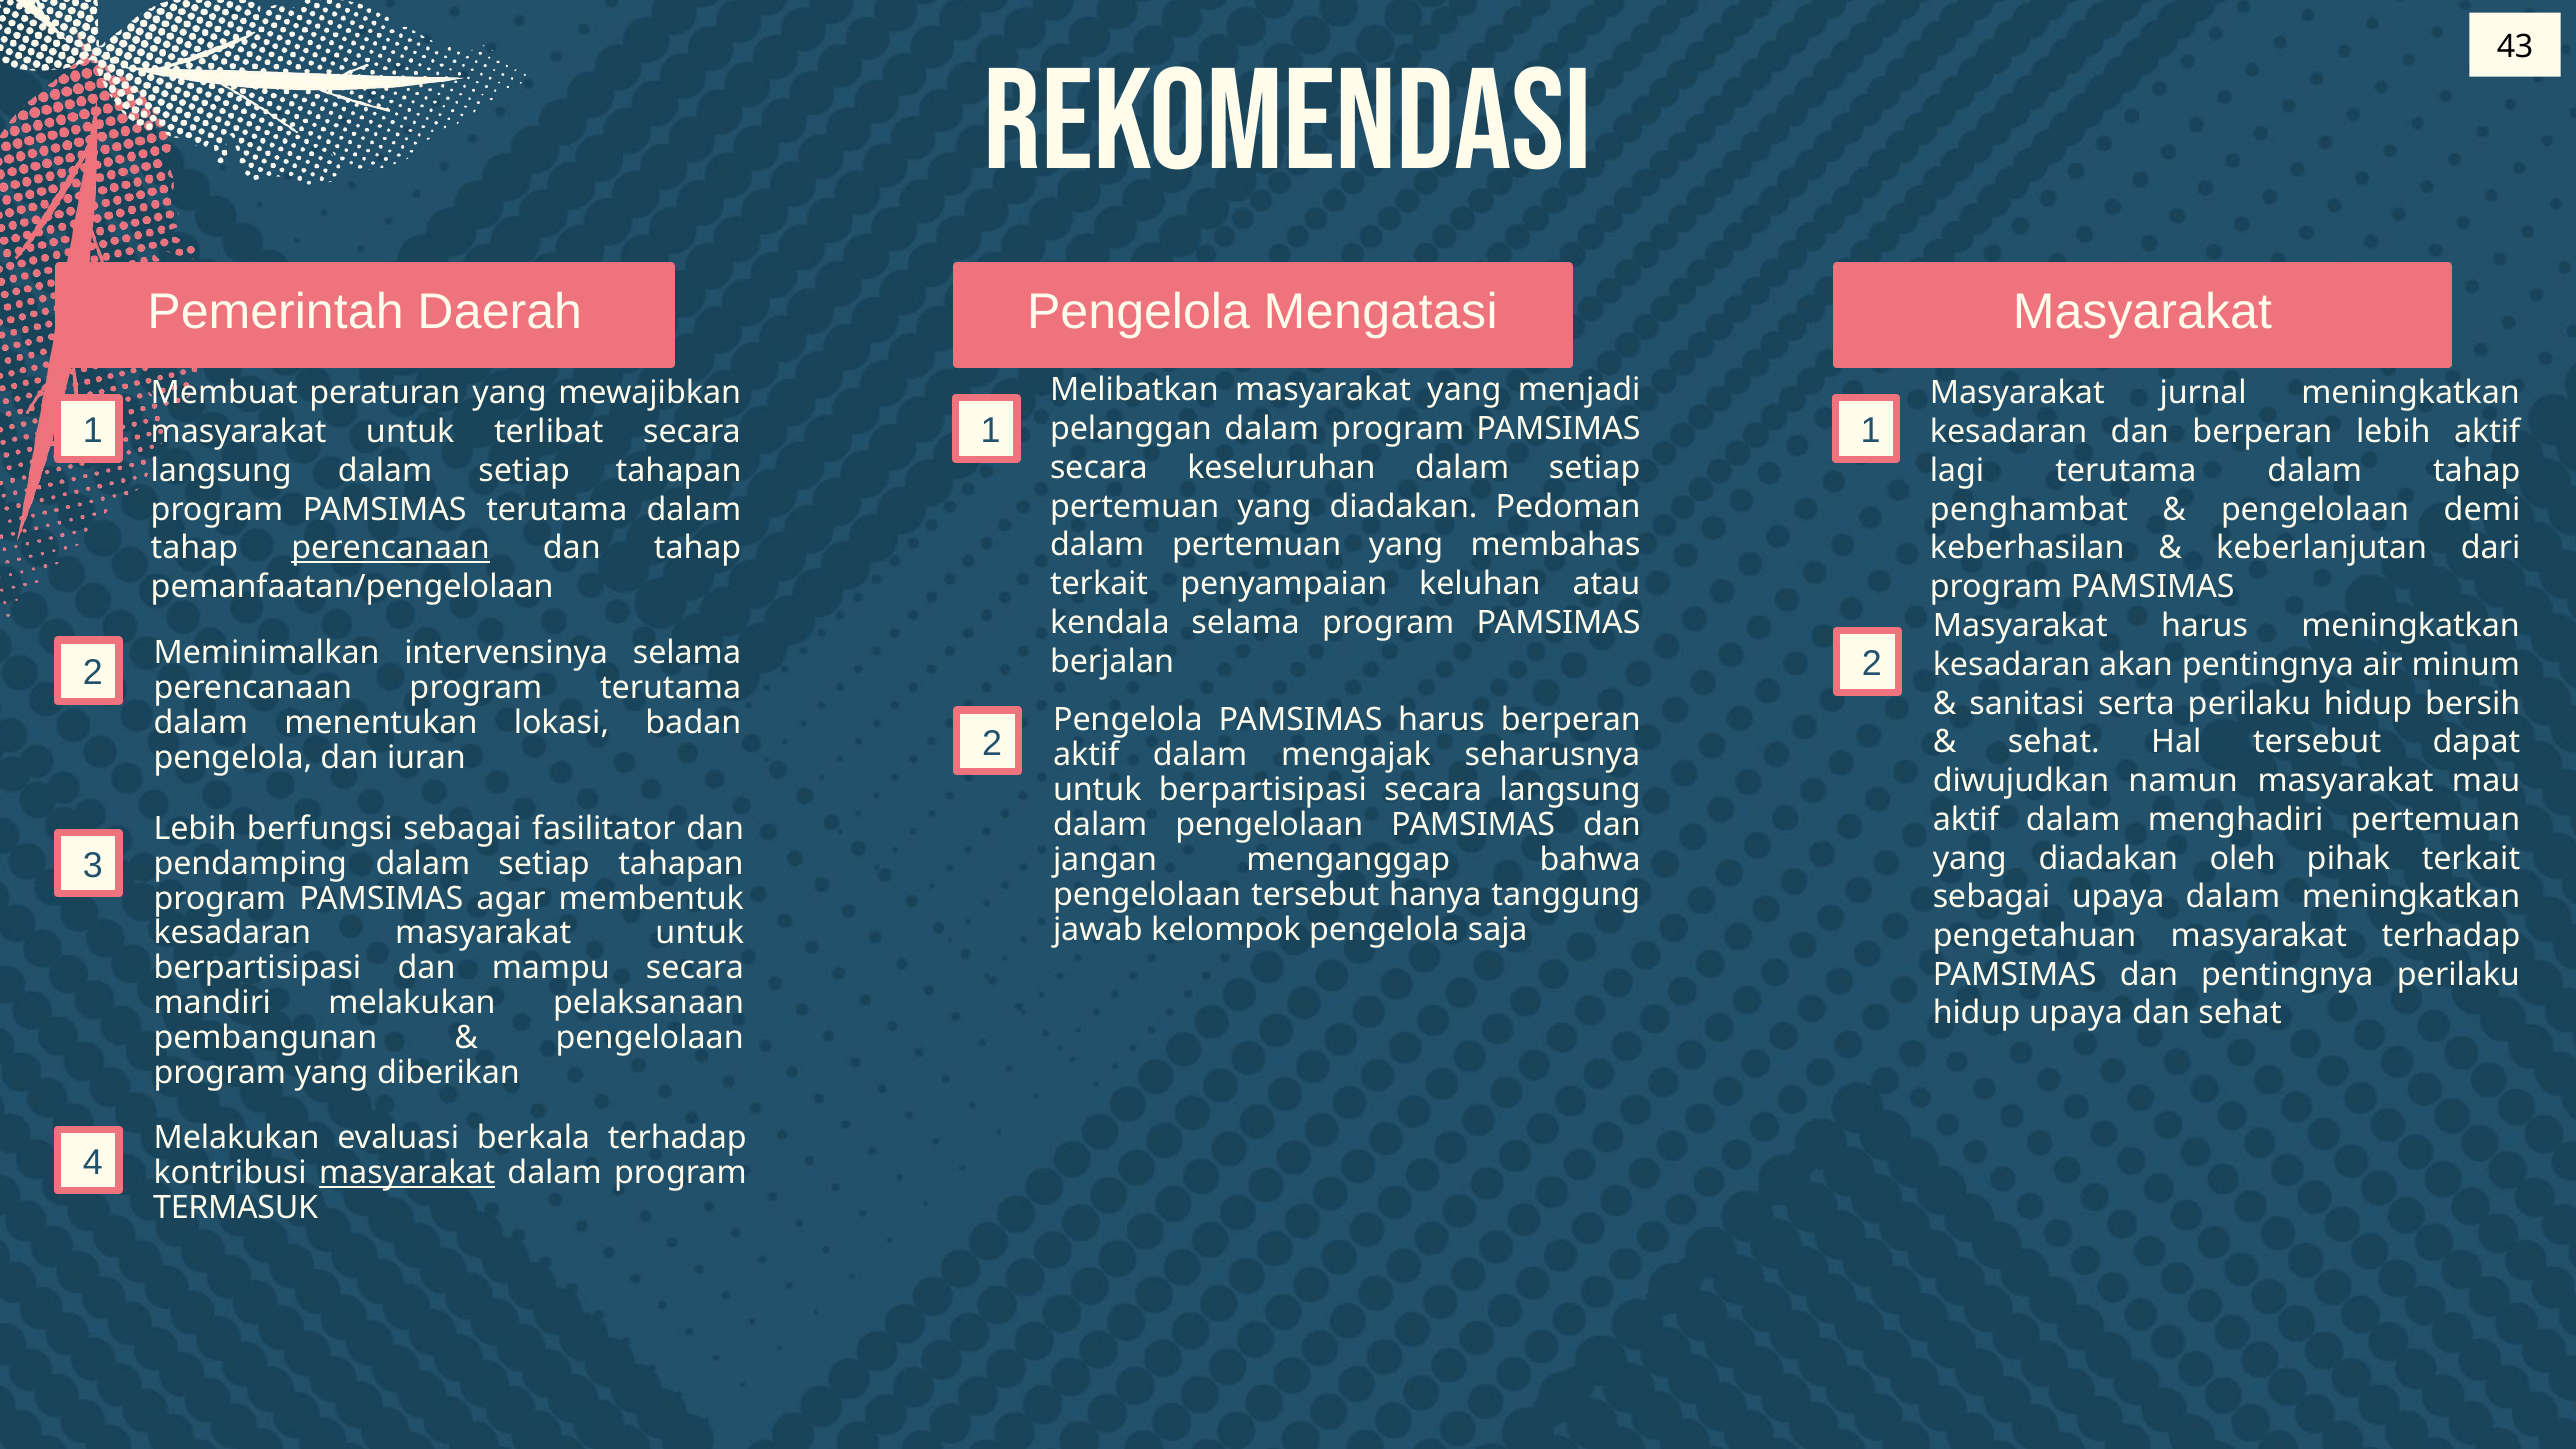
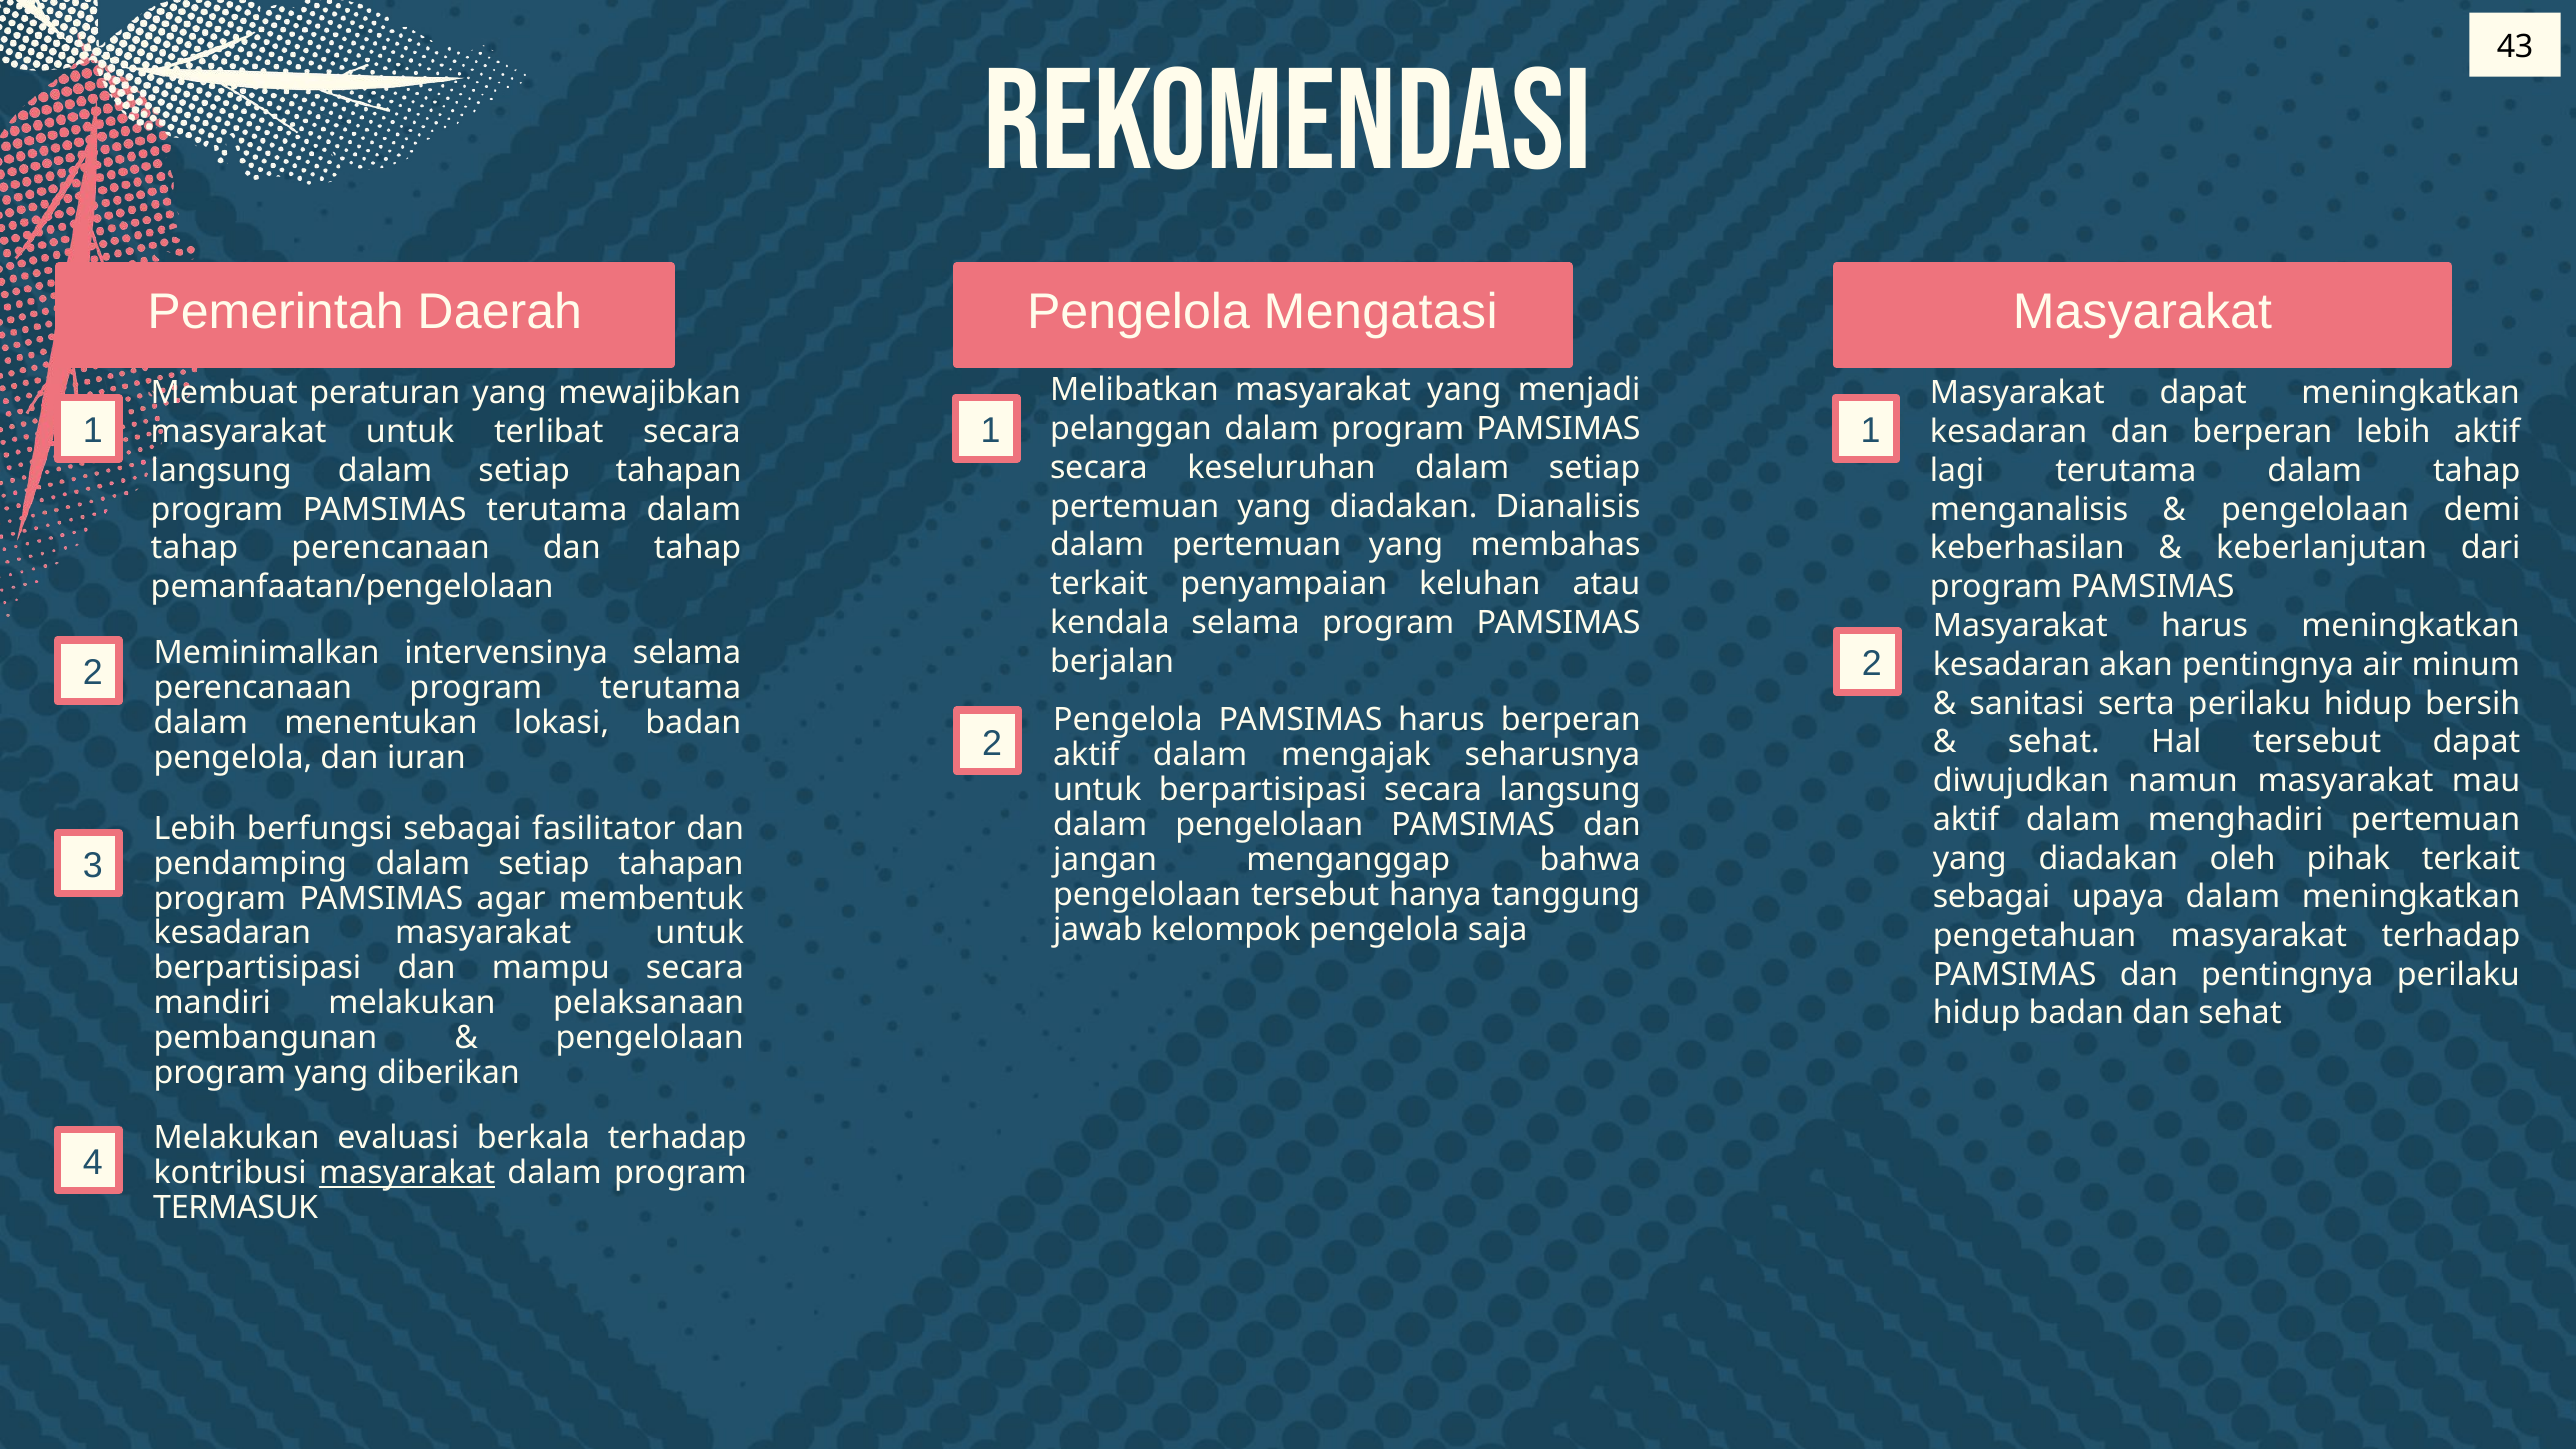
Masyarakat jurnal: jurnal -> dapat (2203, 393)
Pedoman: Pedoman -> Dianalisis (1568, 506)
penghambat: penghambat -> menganalisis (2029, 510)
perencanaan underline: present -> none (391, 548)
hidup upaya: upaya -> badan (2076, 1013)
